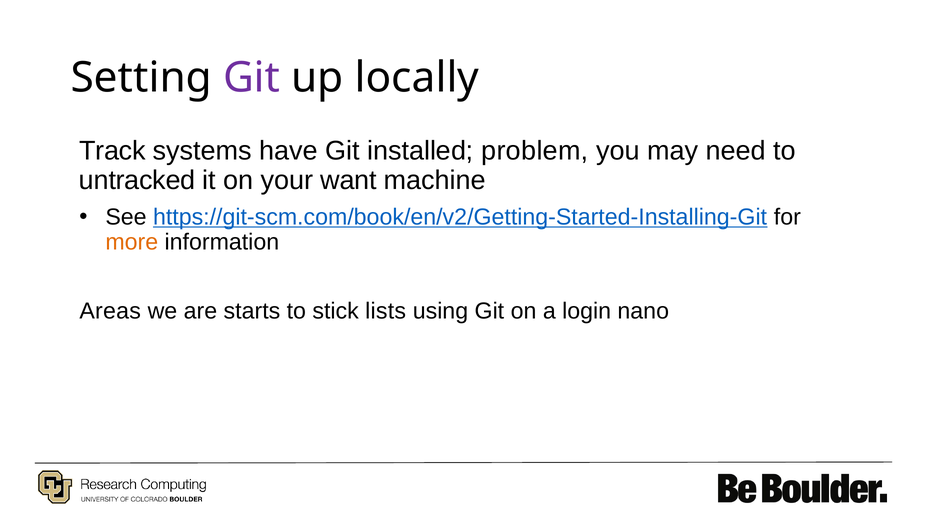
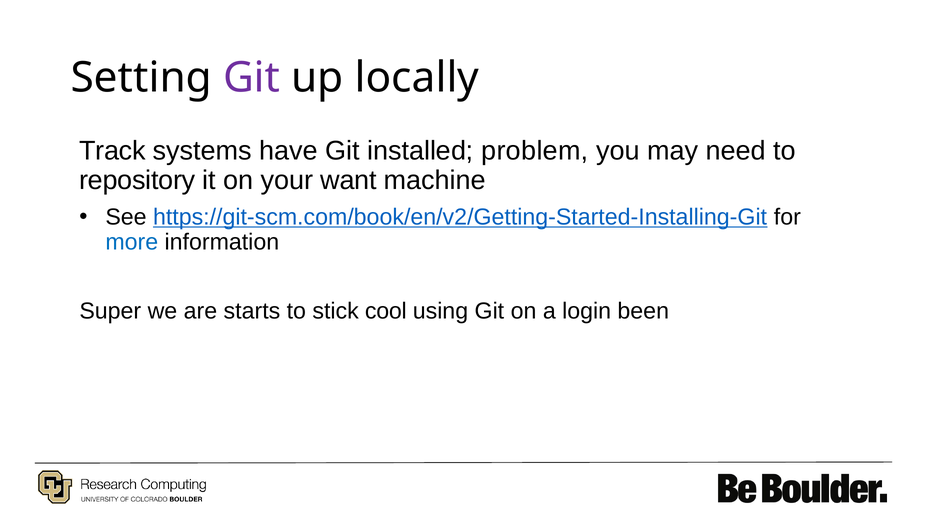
untracked: untracked -> repository (137, 180)
more colour: orange -> blue (132, 242)
Areas: Areas -> Super (110, 312)
lists: lists -> cool (386, 312)
nano: nano -> been (643, 312)
